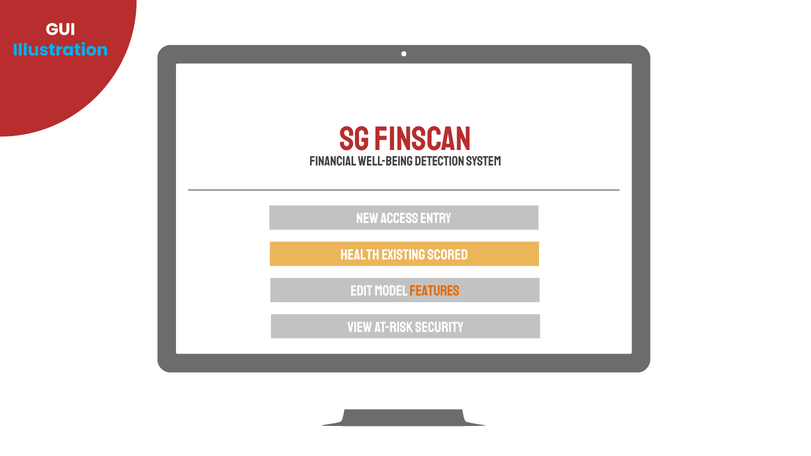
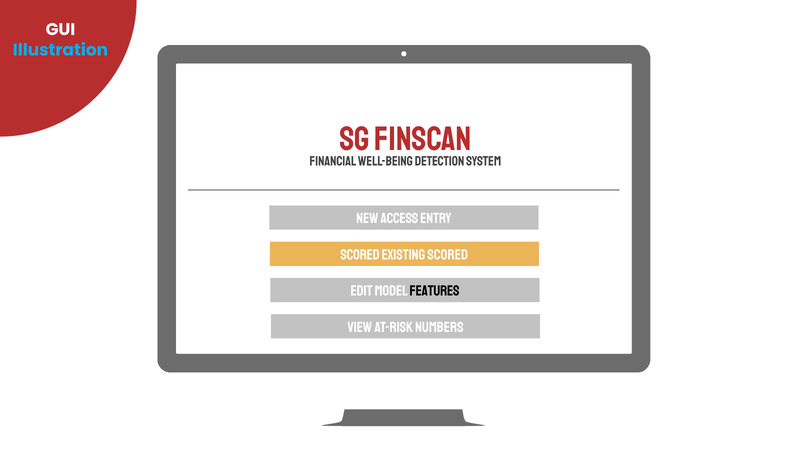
health: health -> scored (360, 255)
Features colour: orange -> black (435, 291)
security: security -> numbers (439, 327)
